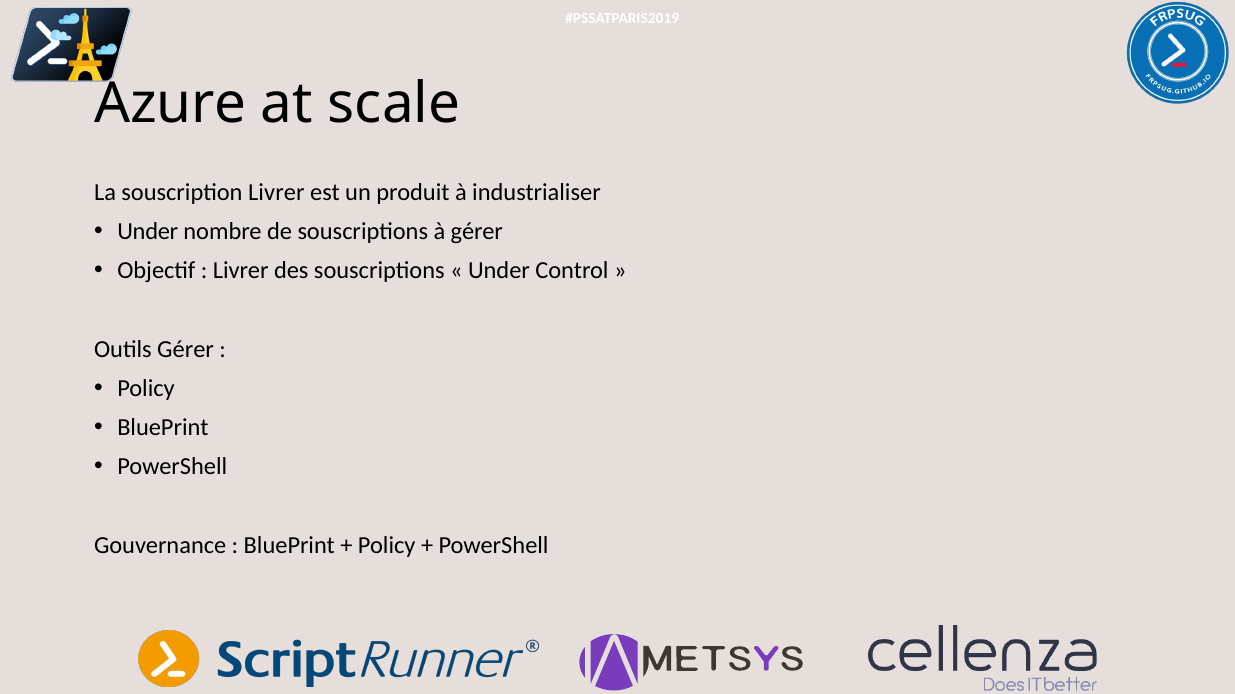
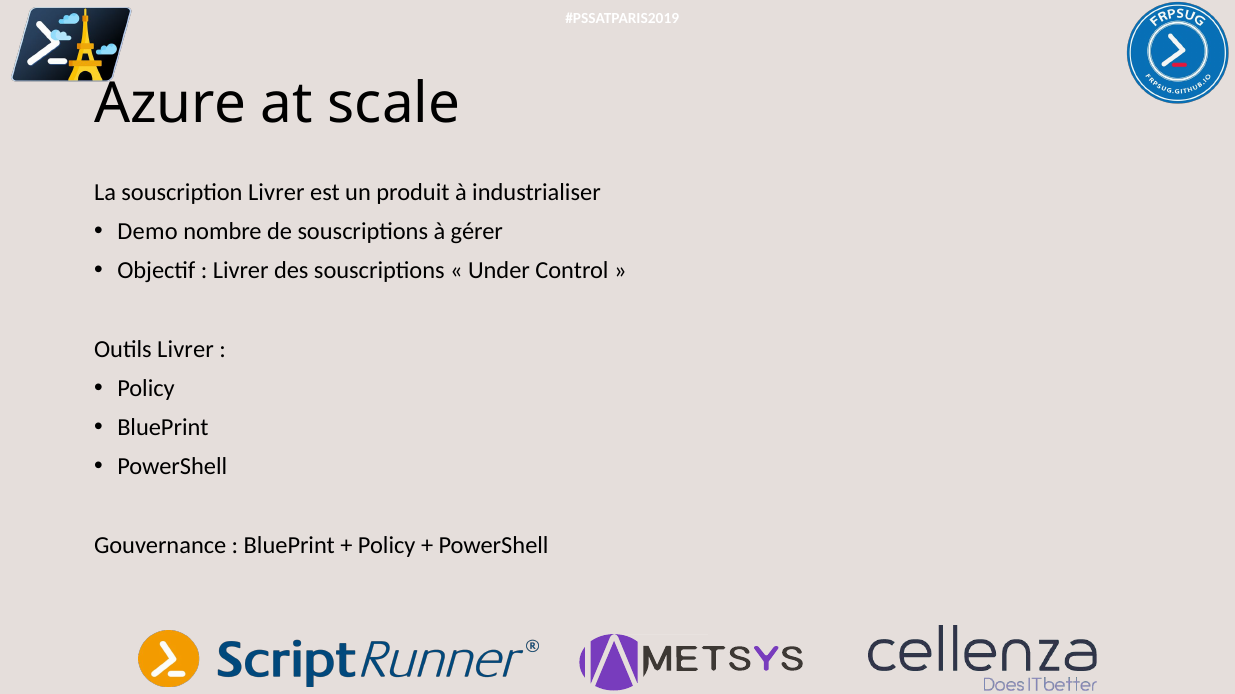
Under: Under -> Demo (147, 232)
Outils Gérer: Gérer -> Livrer (186, 349)
